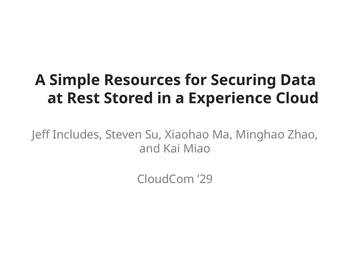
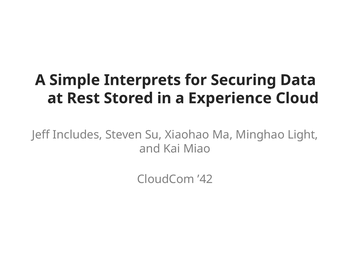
Resources: Resources -> Interprets (142, 80)
Zhao: Zhao -> Light (303, 135)
’29: ’29 -> ’42 (205, 179)
